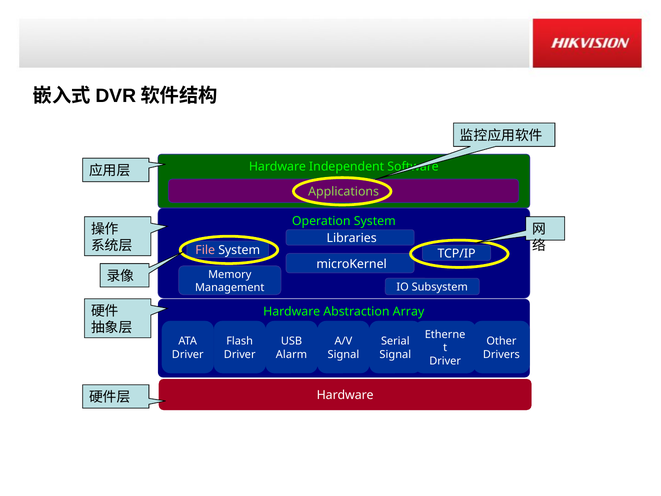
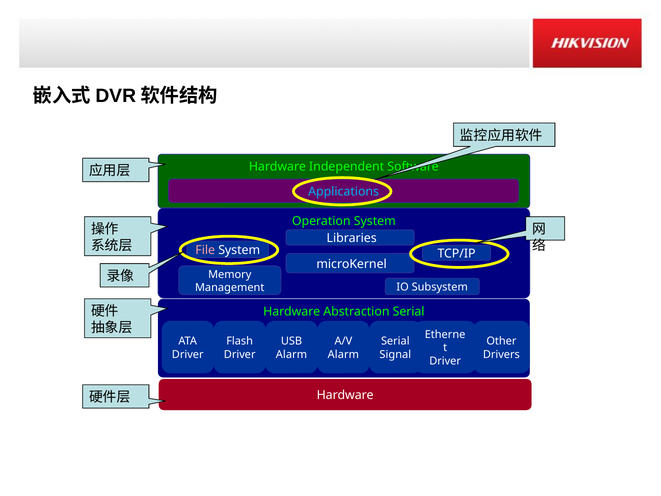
Applications colour: light green -> light blue (344, 192)
Abstraction Array: Array -> Serial (409, 312)
Signal: Signal -> Alarm (343, 354)
